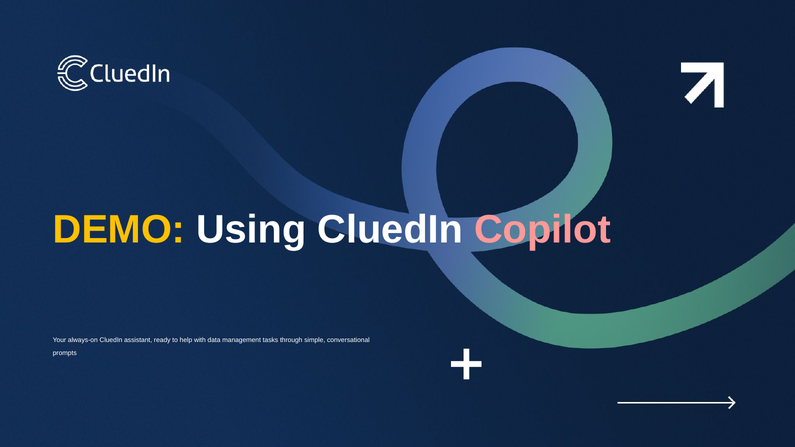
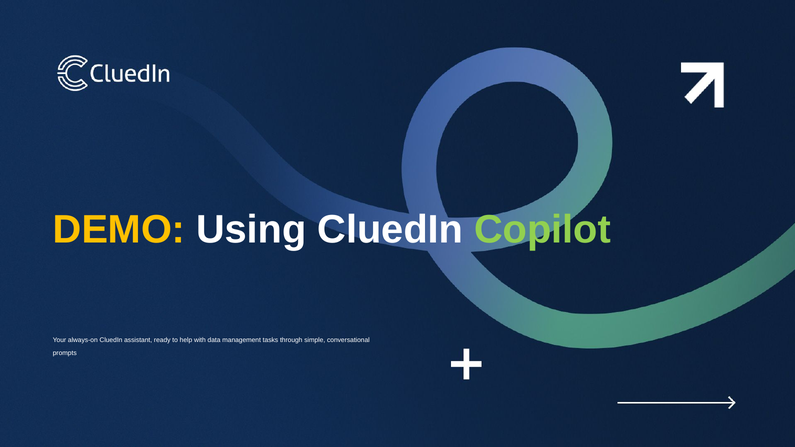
Copilot colour: pink -> light green (542, 230)
